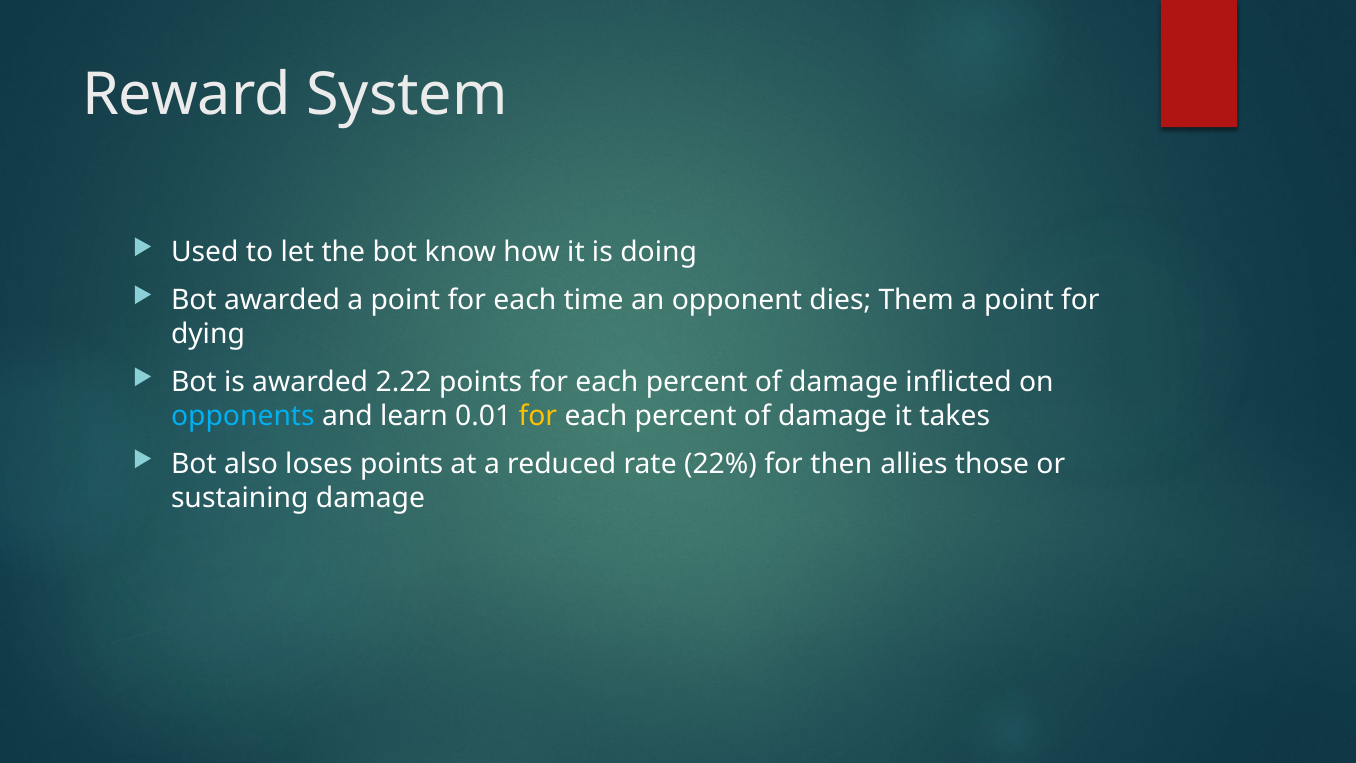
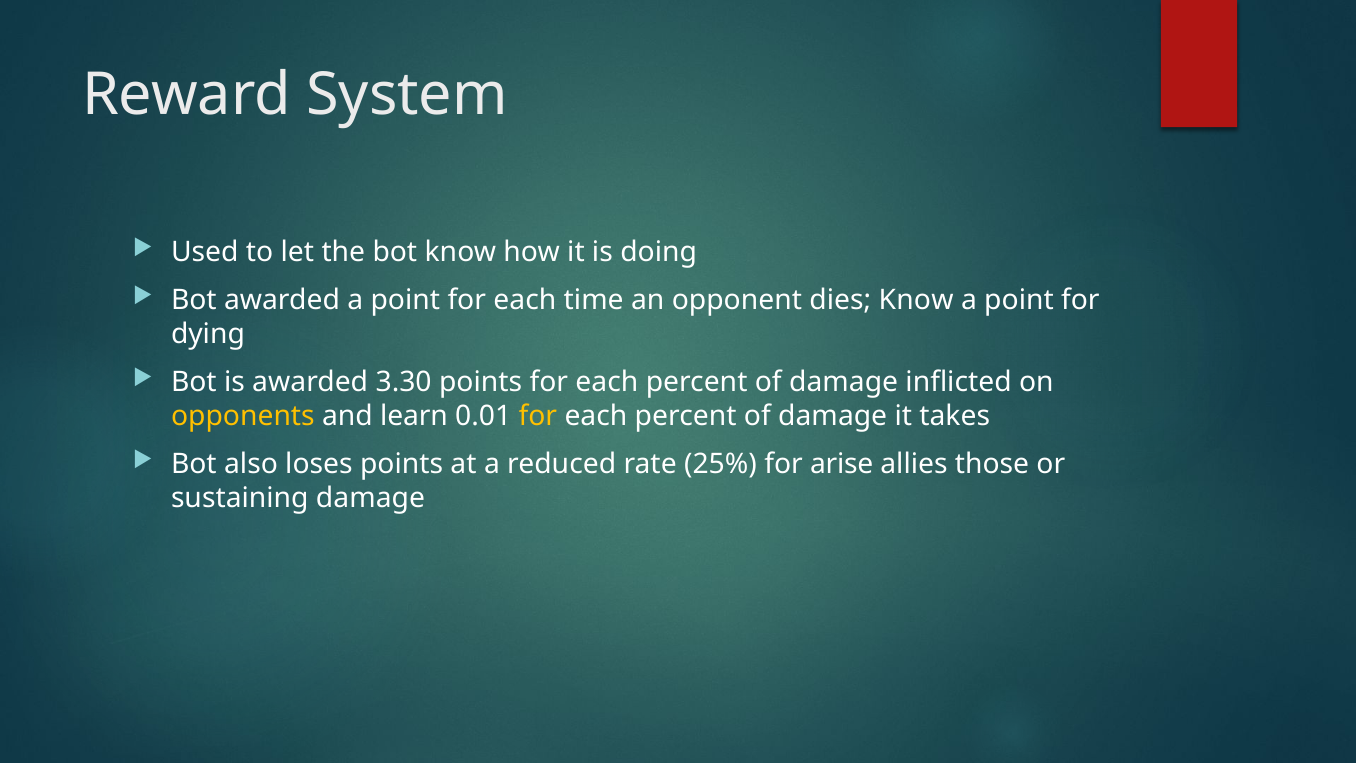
dies Them: Them -> Know (916, 300)
2.22: 2.22 -> 3.30 (404, 382)
opponents colour: light blue -> yellow (243, 416)
22%: 22% -> 25% (720, 464)
then: then -> arise (842, 464)
